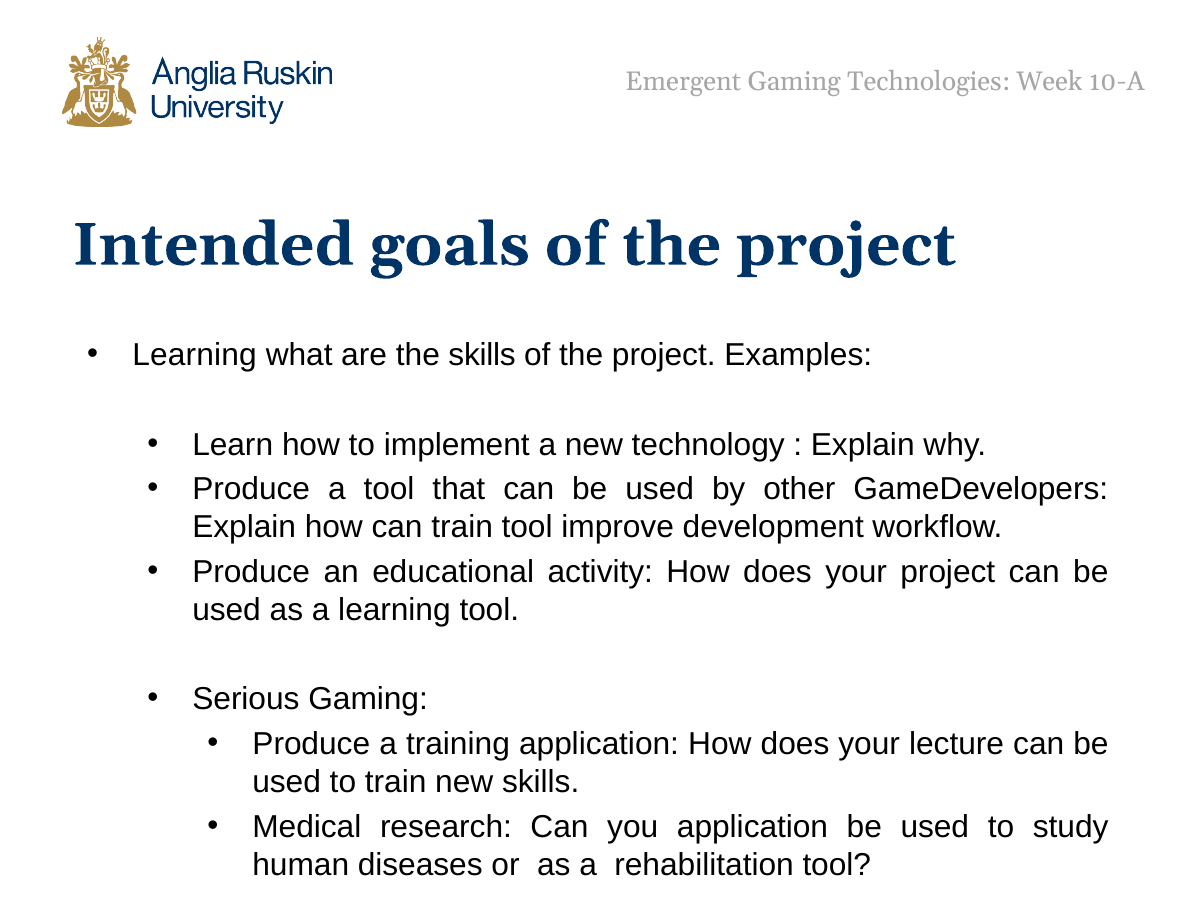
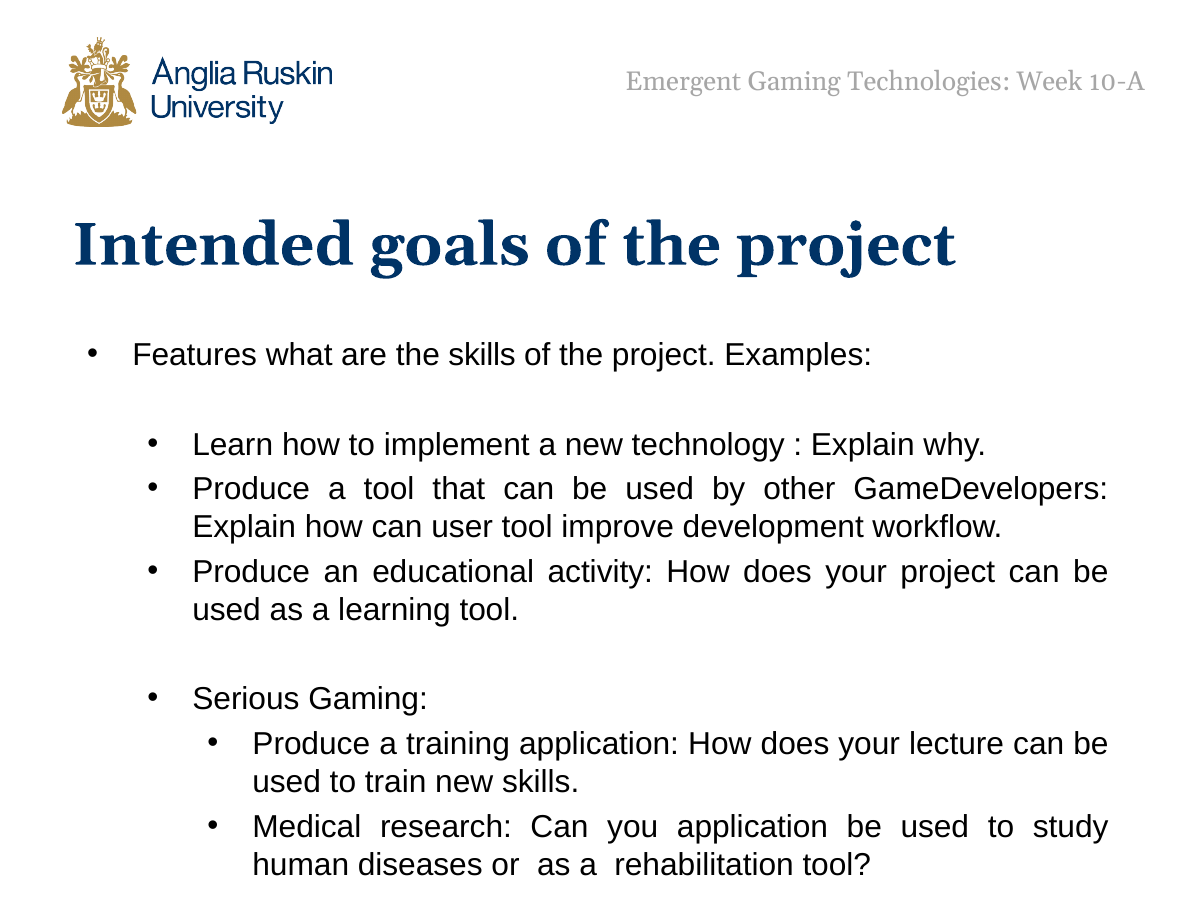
Learning: Learning -> Features (195, 355)
can train: train -> user (462, 528)
